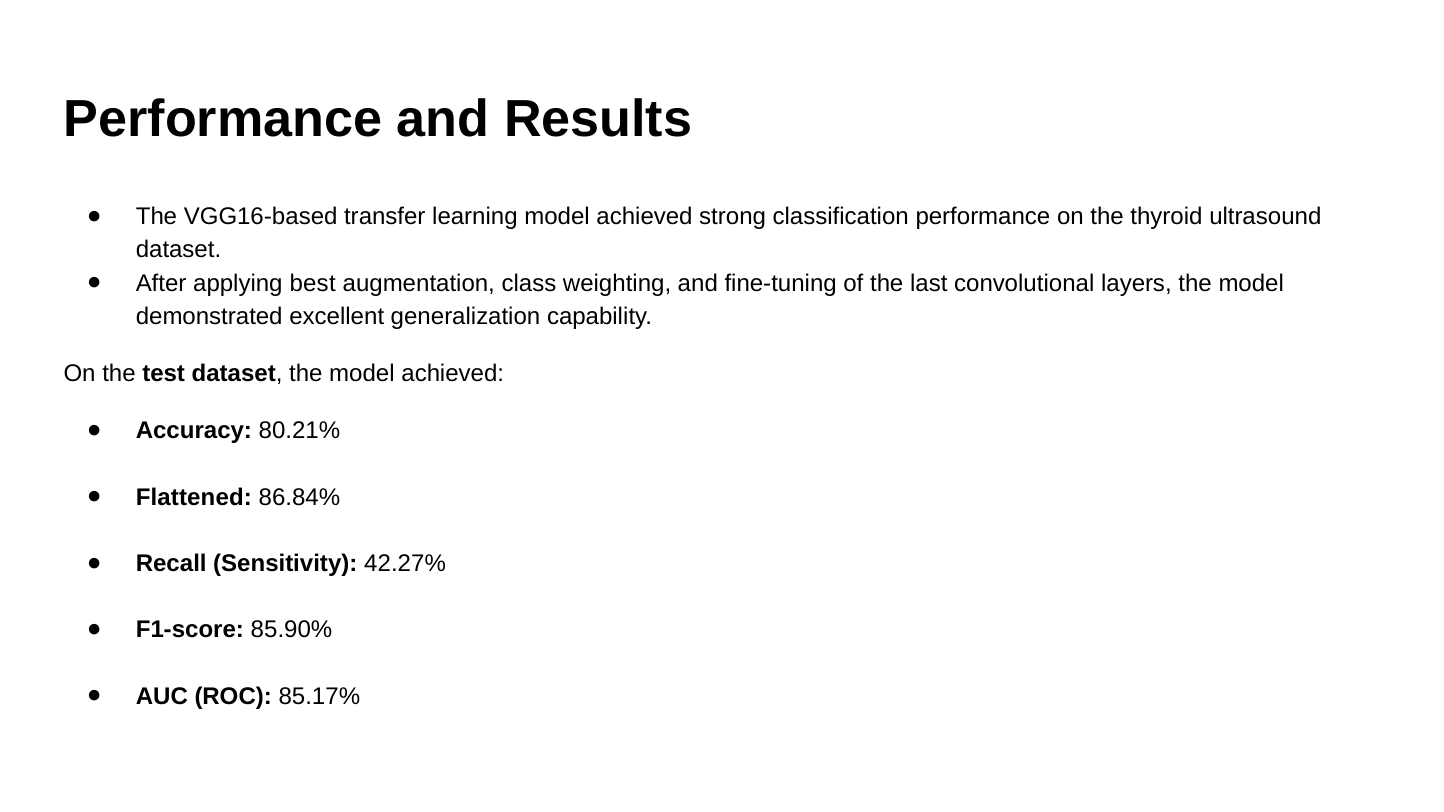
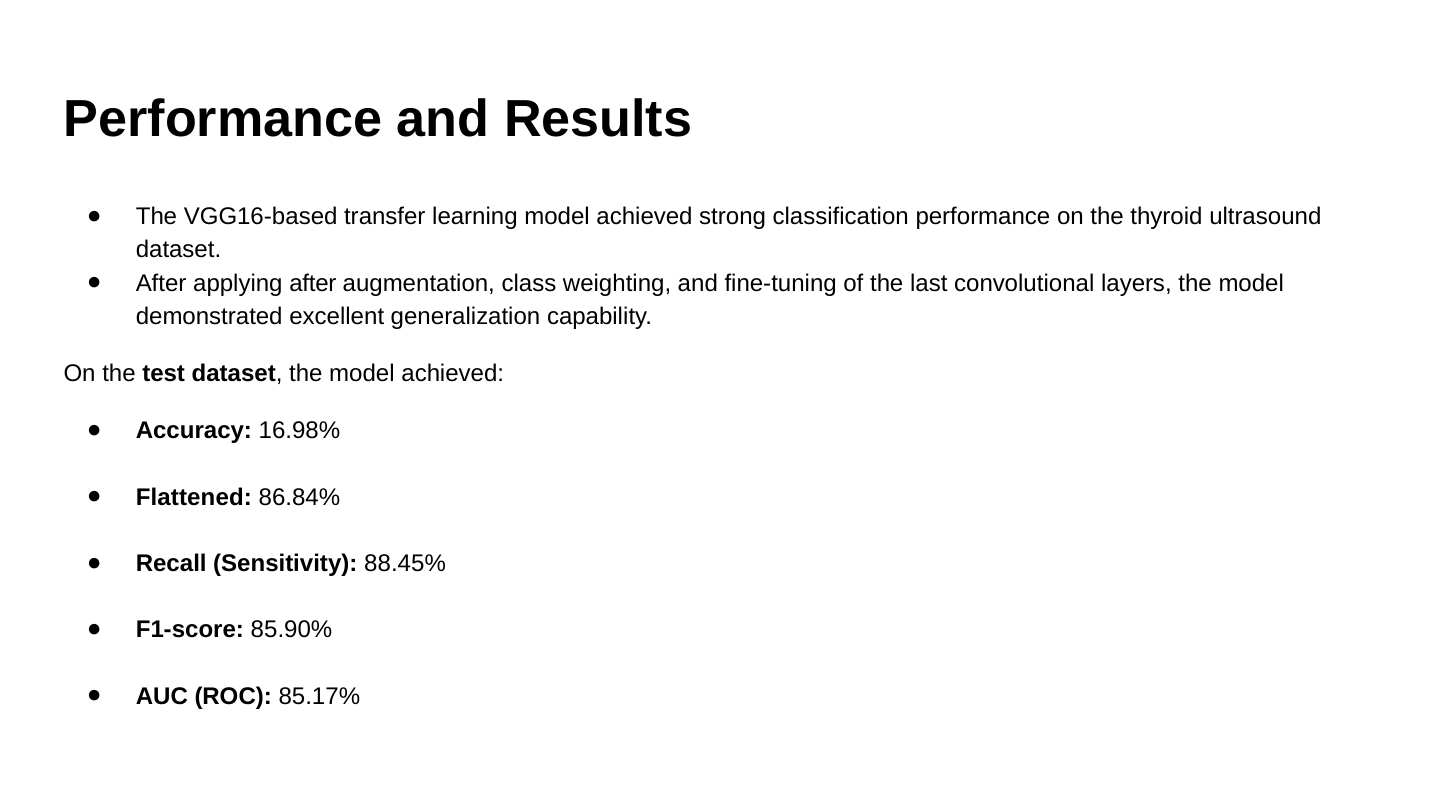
applying best: best -> after (313, 283)
80.21%: 80.21% -> 16.98% (299, 431)
42.27%: 42.27% -> 88.45% (405, 564)
